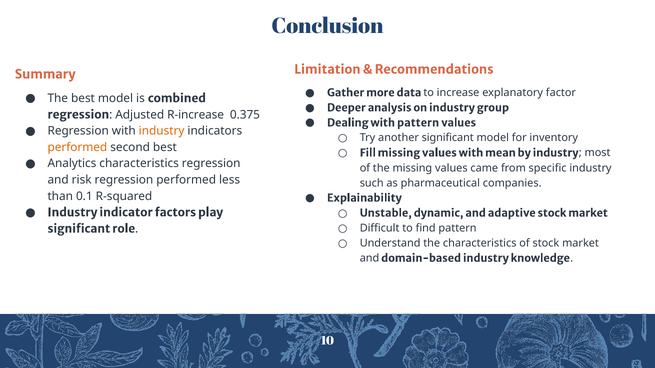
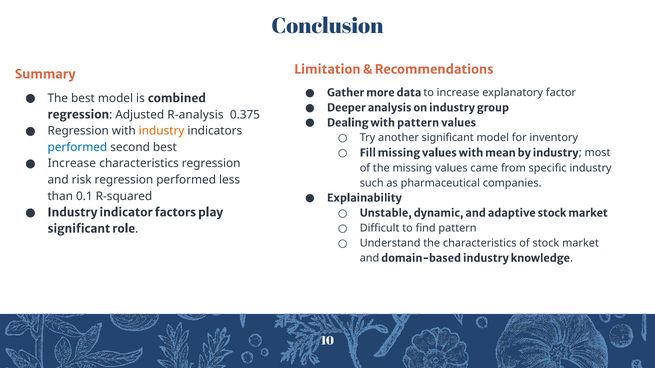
R-increase: R-increase -> R-analysis (195, 115)
performed colour: orange -> blue (77, 147)
Analytics: Analytics -> Increase (72, 164)
